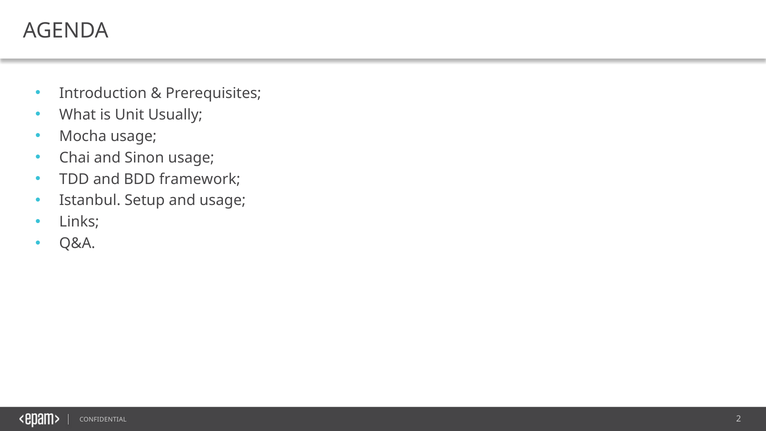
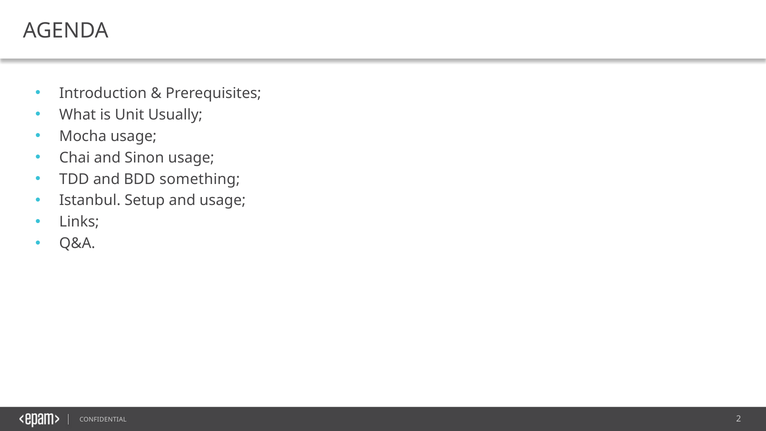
framework: framework -> something (200, 179)
